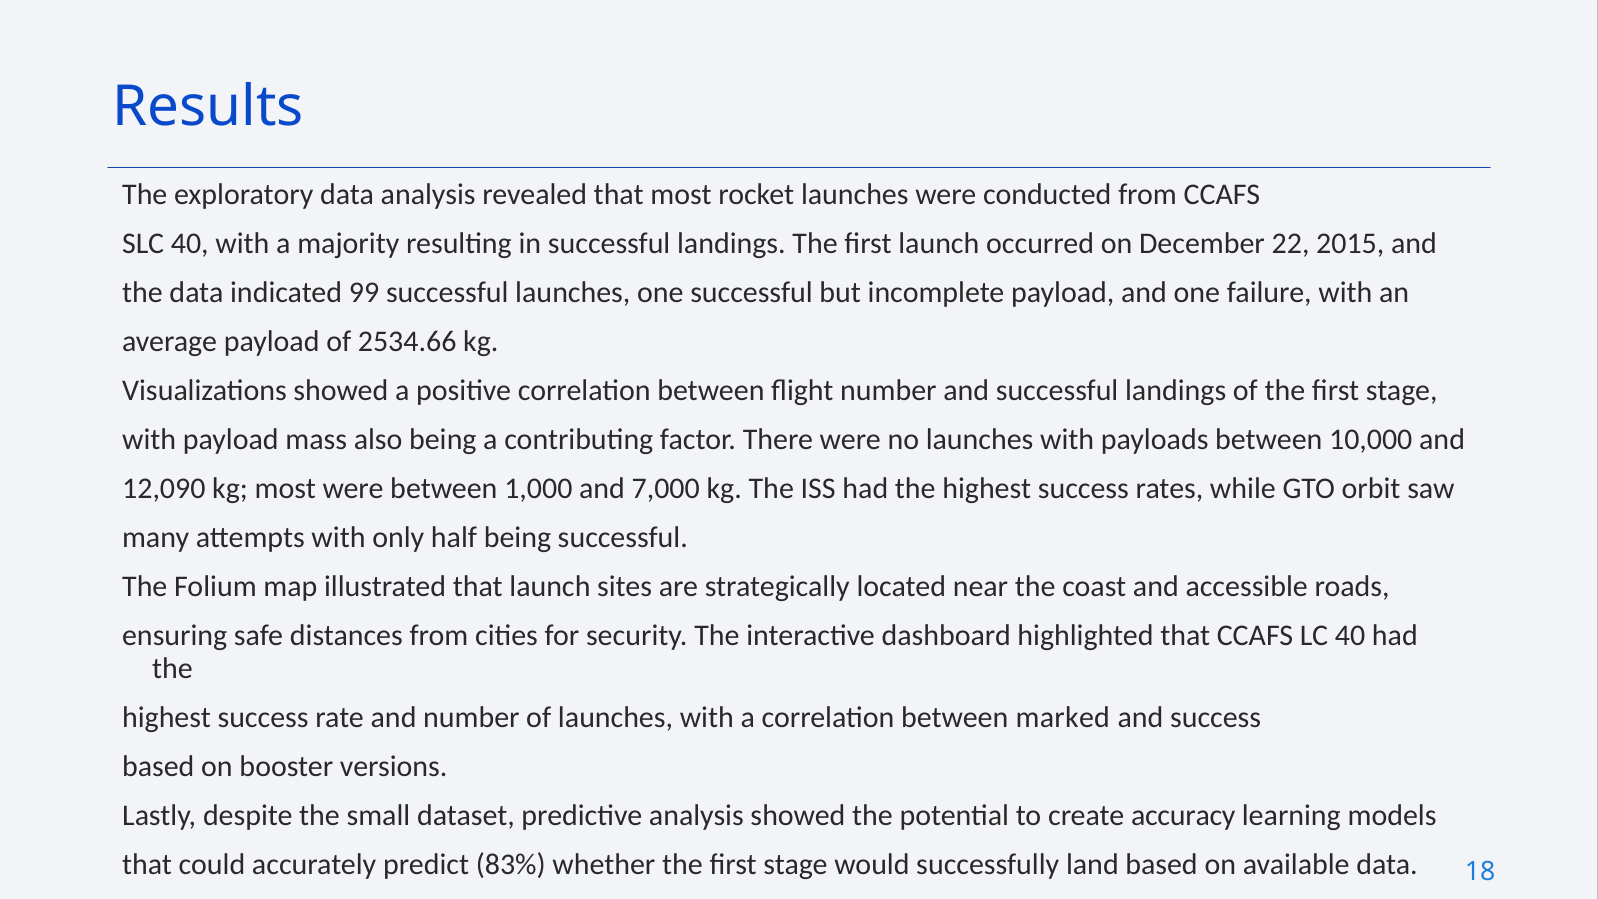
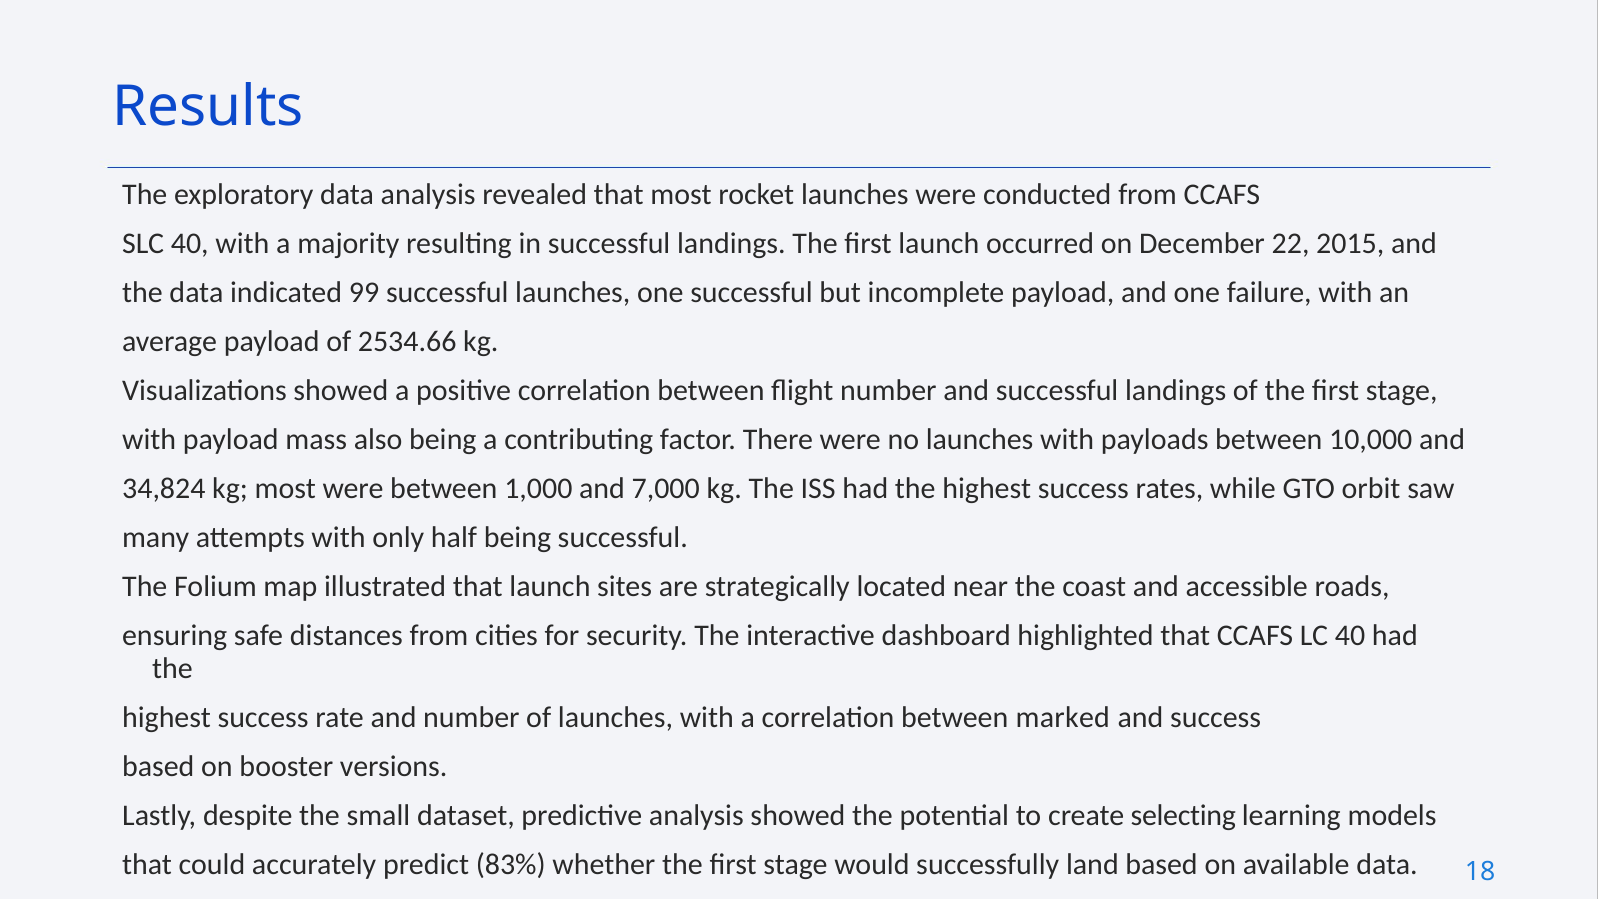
12,090: 12,090 -> 34,824 (164, 489)
accuracy: accuracy -> selecting (1183, 815)
